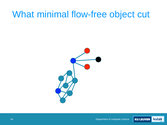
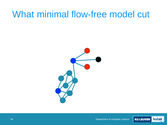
object: object -> model (122, 14)
